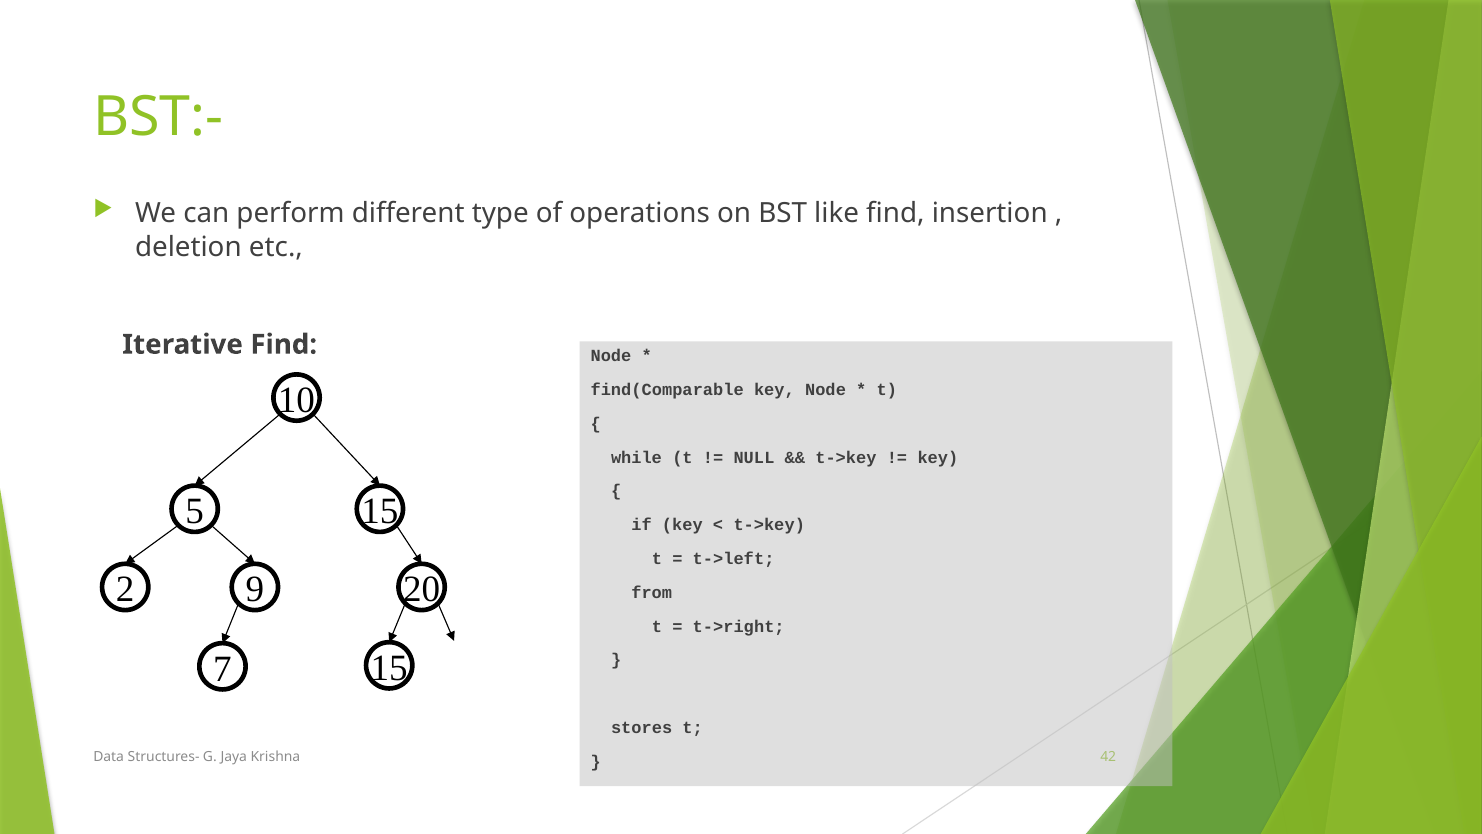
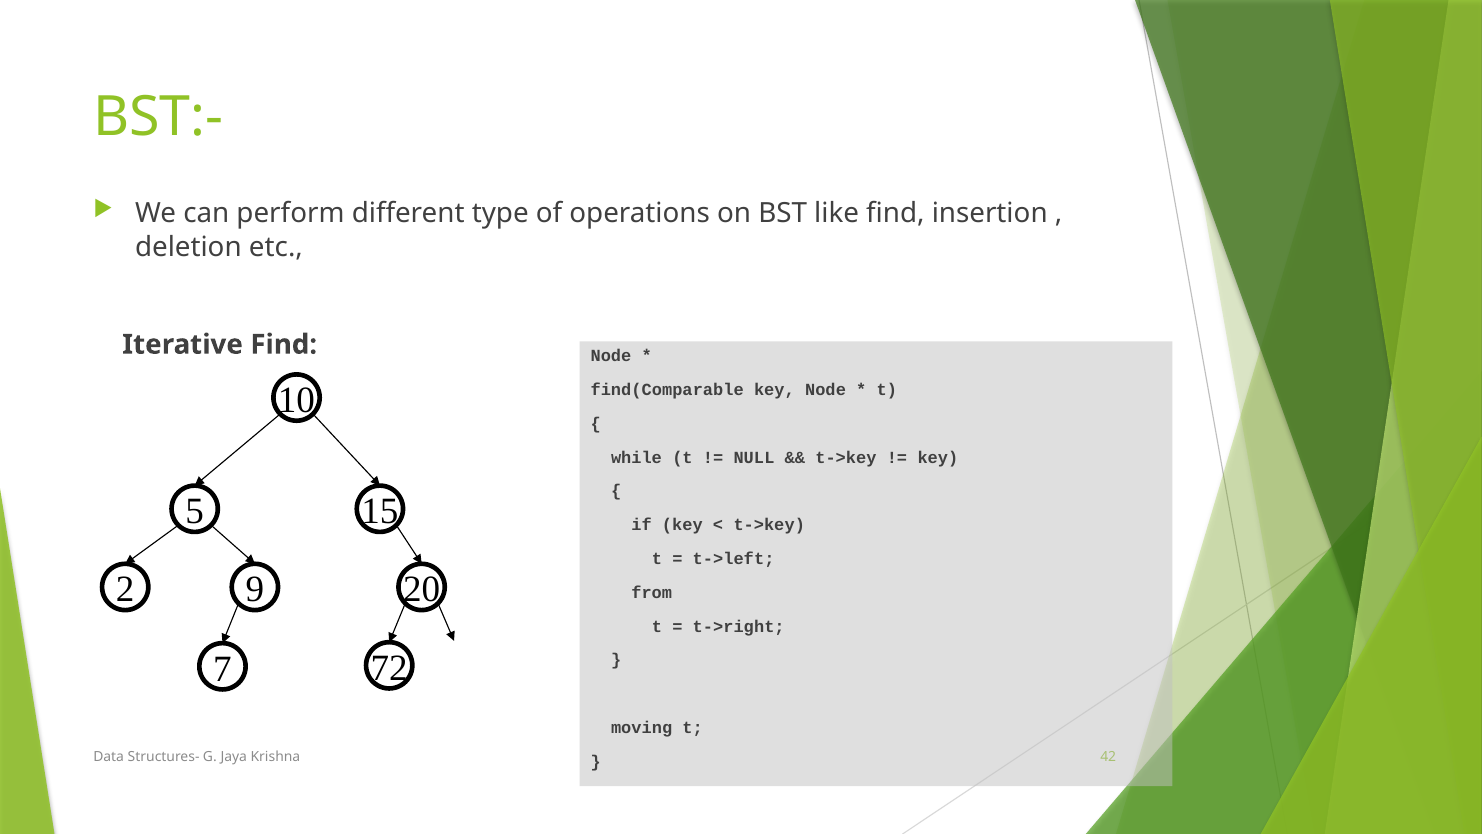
7 15: 15 -> 72 (389, 668)
stores: stores -> moving (642, 727)
